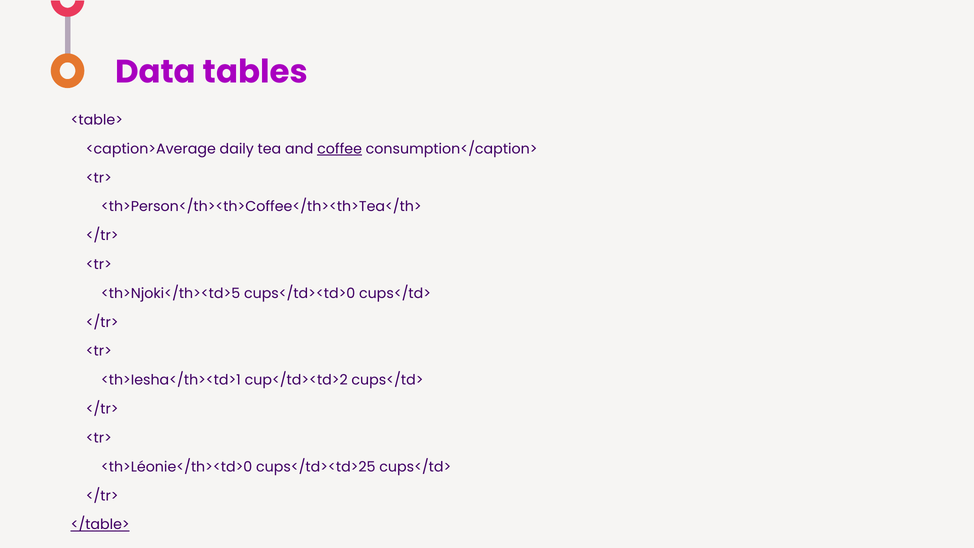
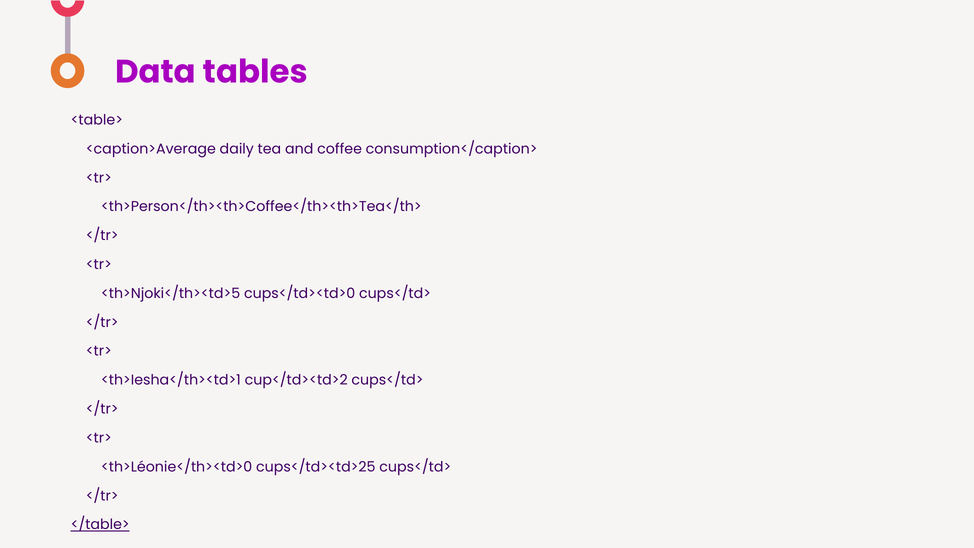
coffee underline: present -> none (340, 149)
